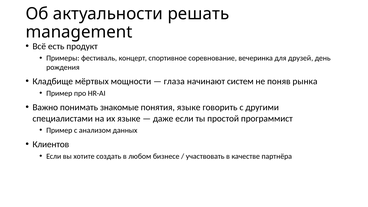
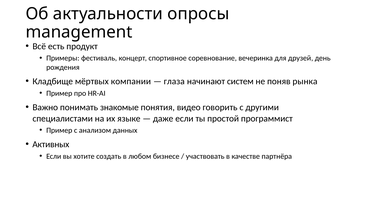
решать: решать -> опросы (199, 14)
мощности: мощности -> компании (131, 81)
понятия языке: языке -> видео (189, 107)
Клиентов: Клиентов -> Активных (51, 144)
